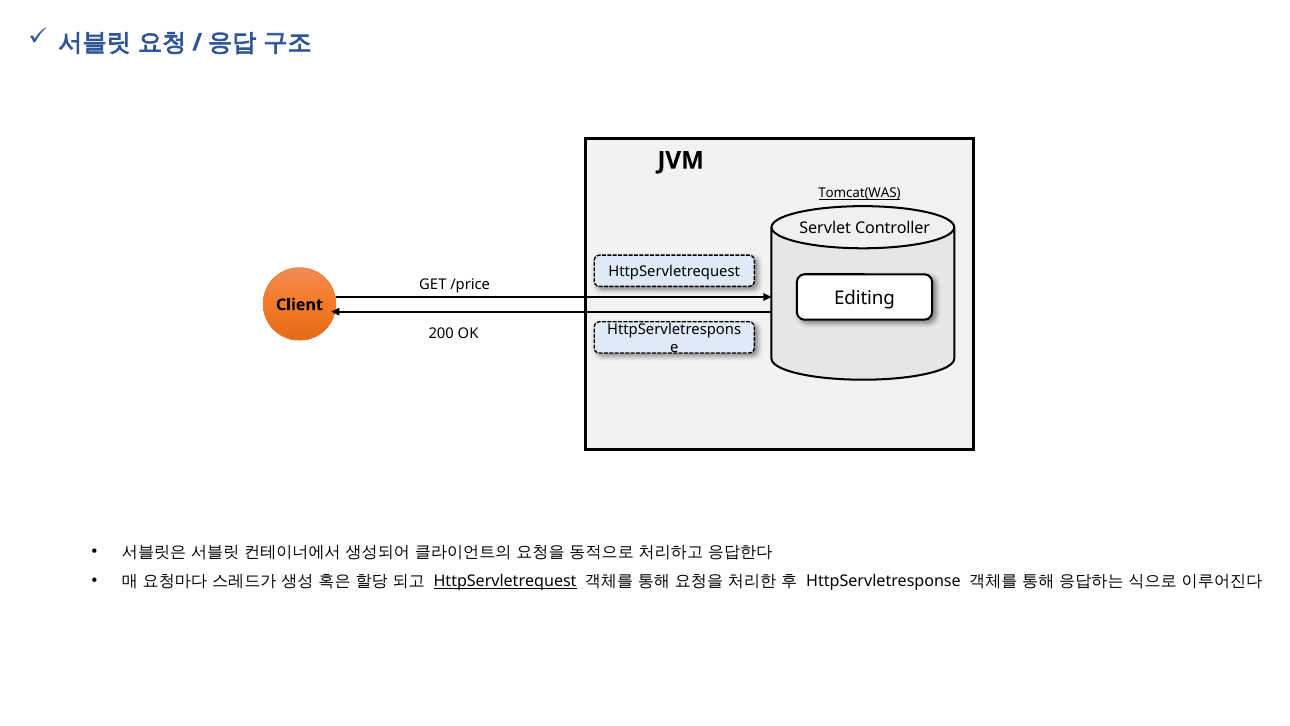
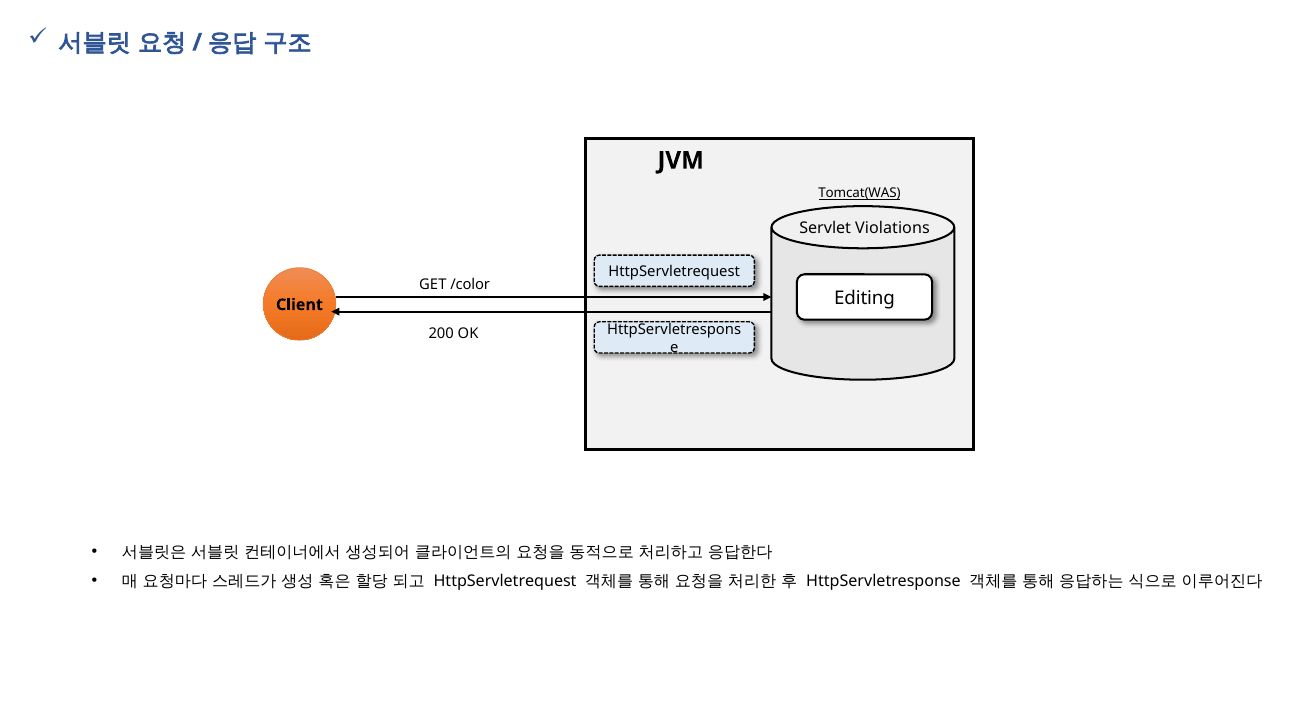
Controller: Controller -> Violations (892, 228)
/price: /price -> /color (470, 285)
HttpServletrequest underline: present -> none (505, 581)
